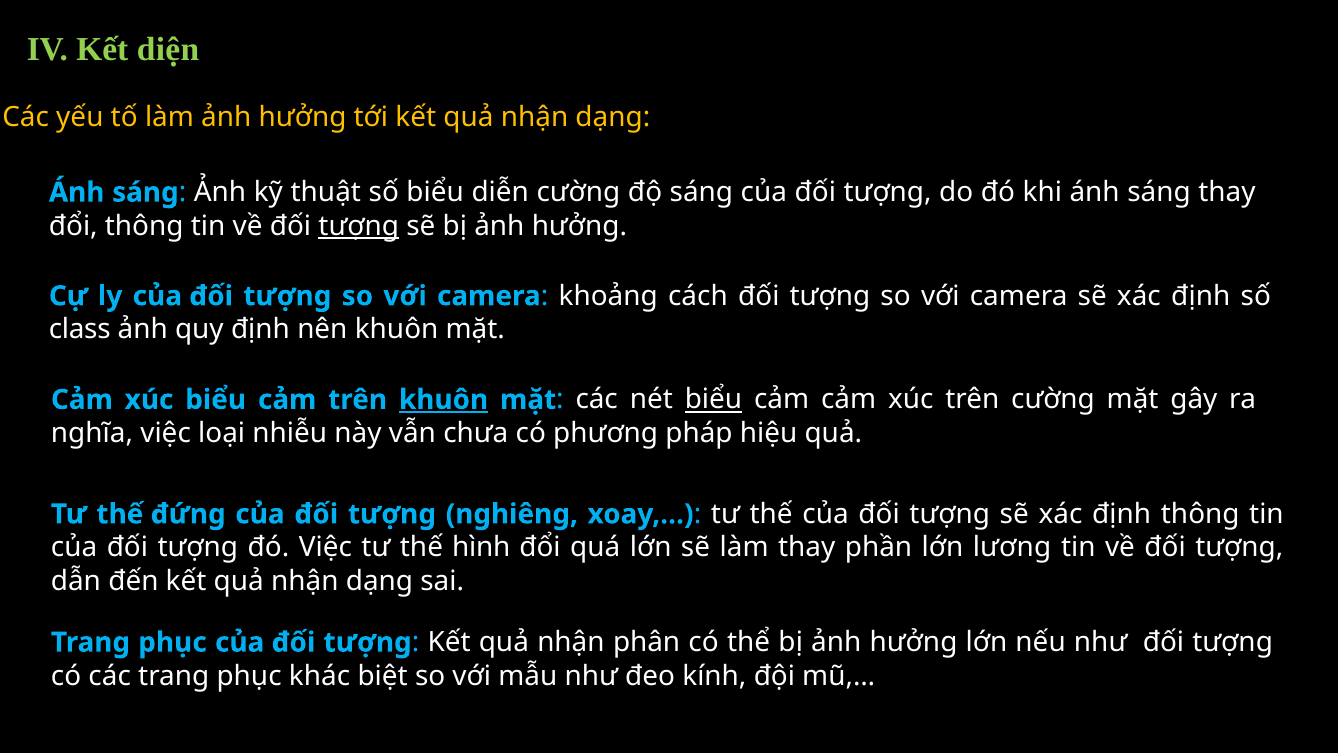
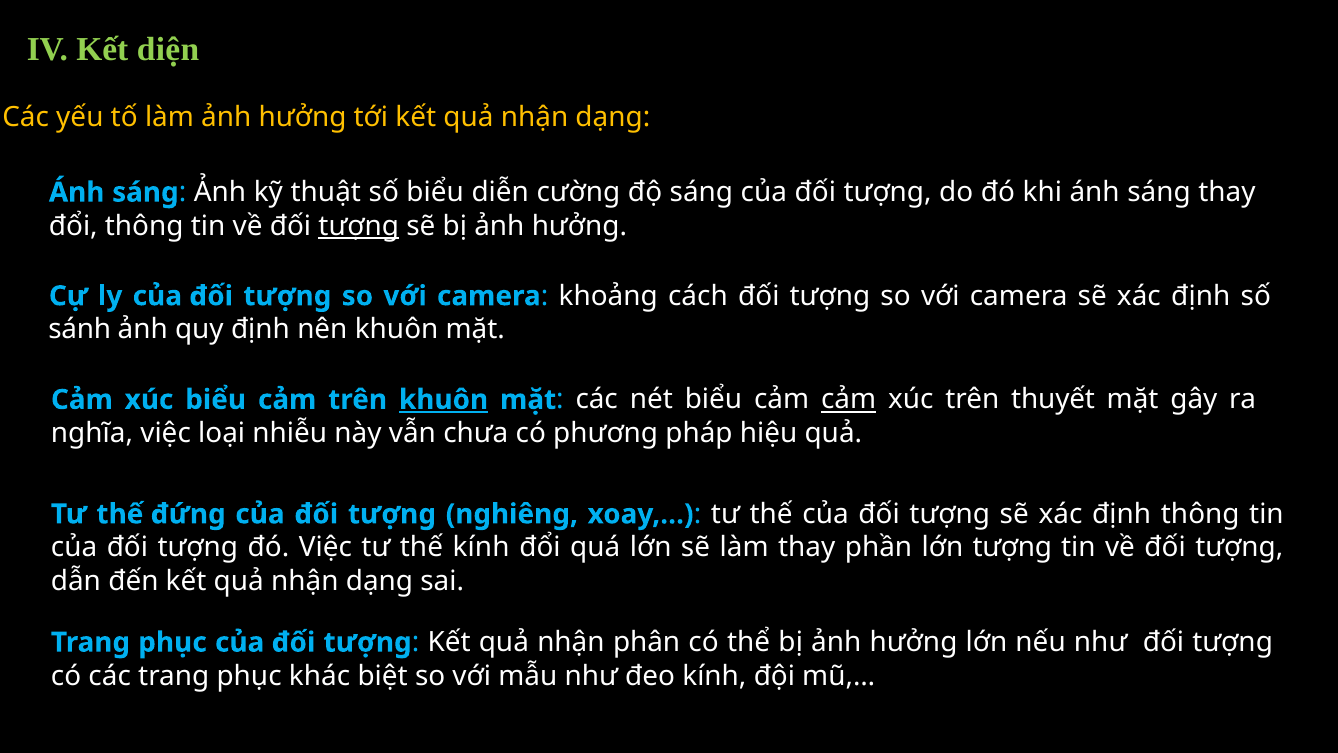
class: class -> sánh (80, 329)
biểu underline: present -> none (713, 400)
cảm underline: none -> present (849, 400)
trên cường: cường -> thuyết (1053, 400)
thế hình: hình -> kính (481, 547)
lớn lương: lương -> tượng (1012, 547)
